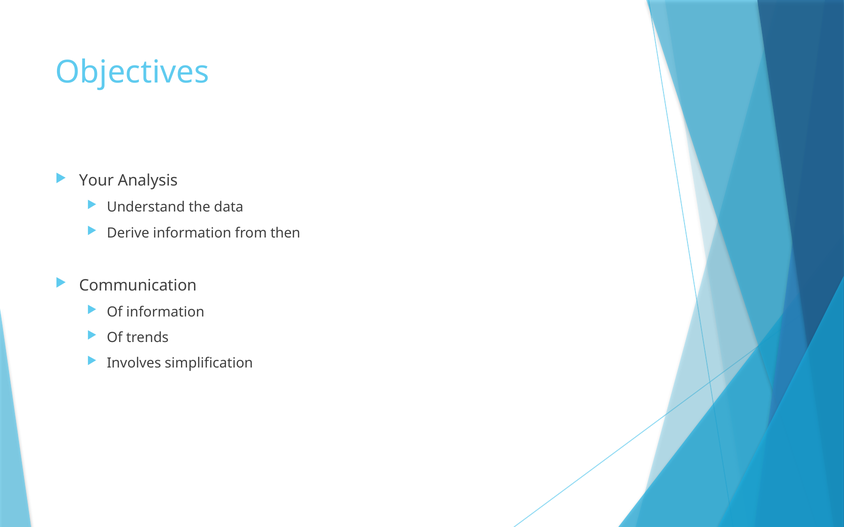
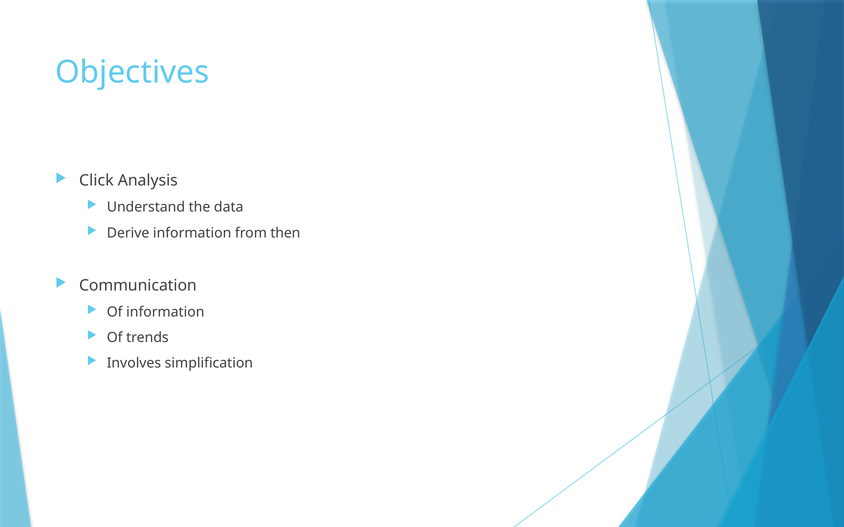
Your: Your -> Click (96, 181)
